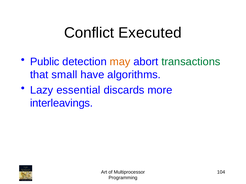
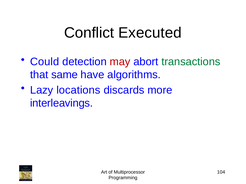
Public: Public -> Could (45, 62)
may colour: orange -> red (120, 62)
small: small -> same (65, 75)
essential: essential -> locations (78, 90)
